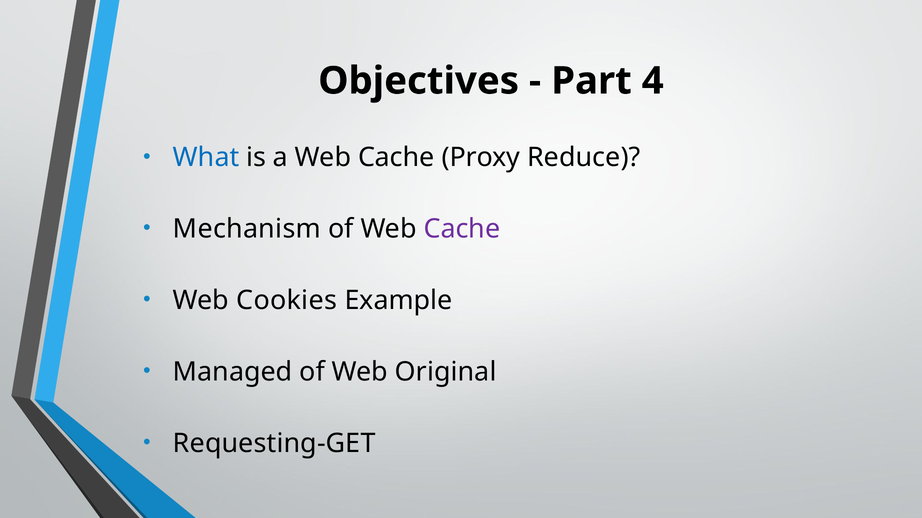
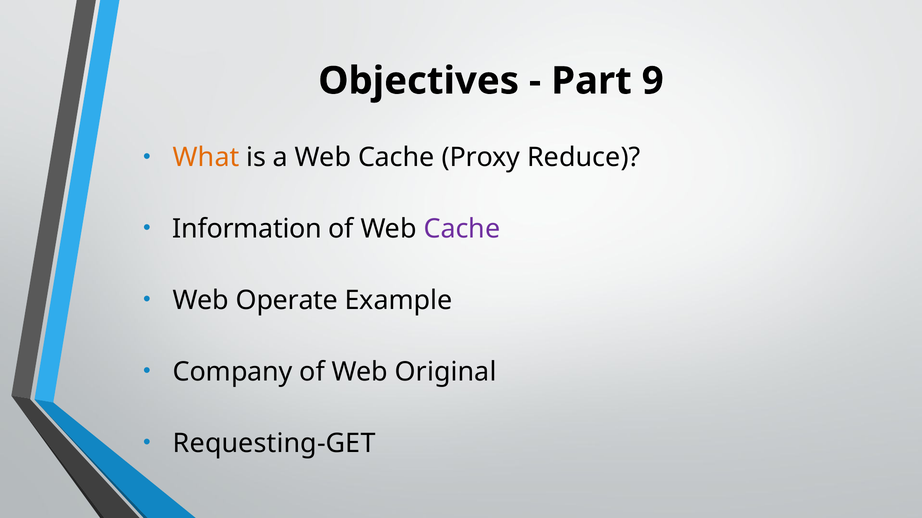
4: 4 -> 9 (653, 81)
What colour: blue -> orange (206, 158)
Mechanism: Mechanism -> Information (247, 229)
Cookies: Cookies -> Operate (287, 301)
Managed: Managed -> Company (233, 372)
